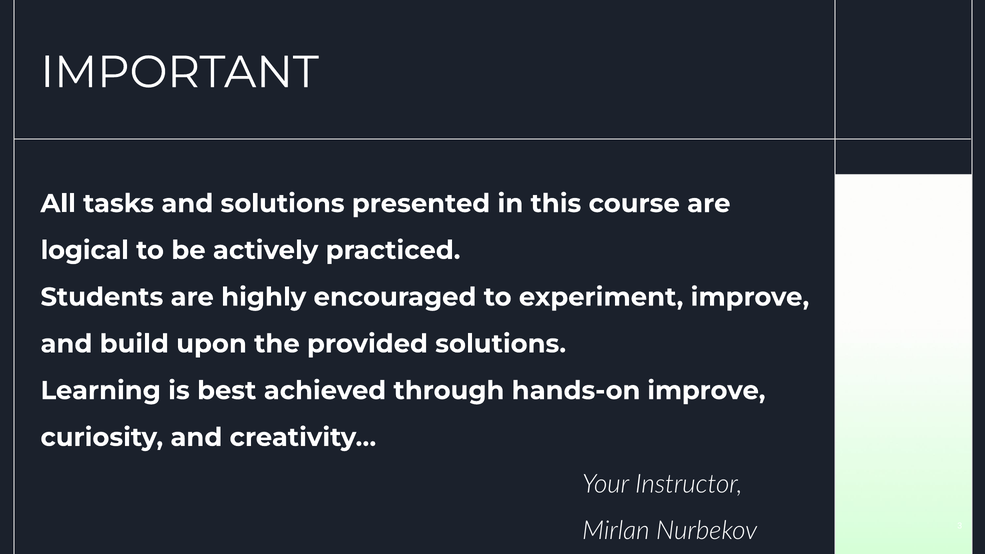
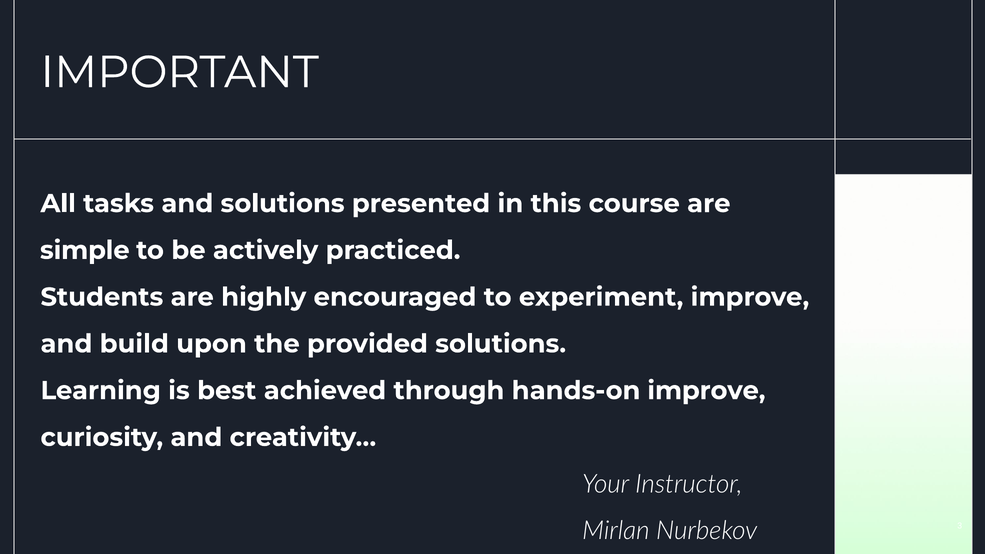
logical: logical -> simple (85, 250)
